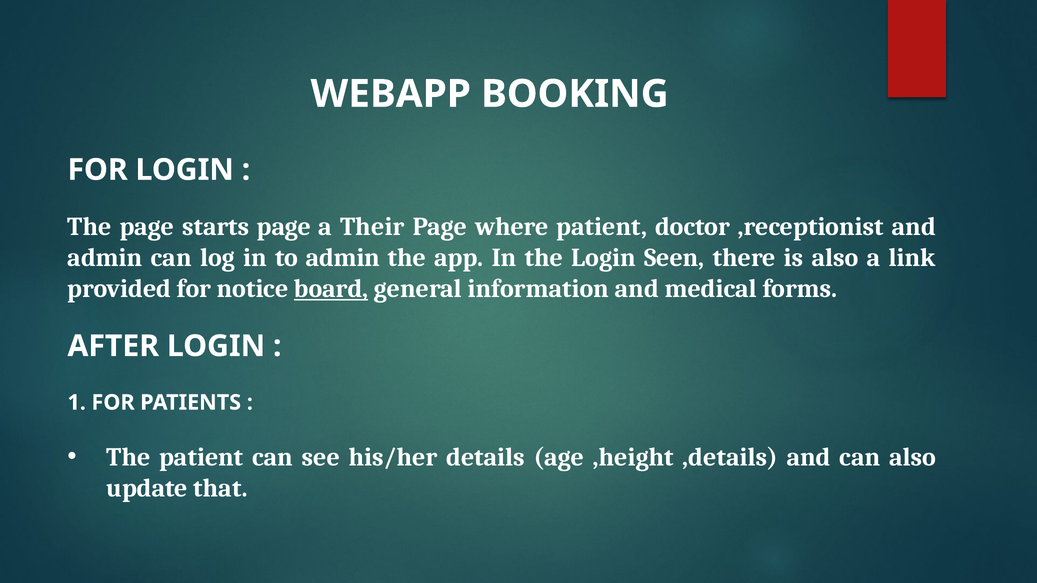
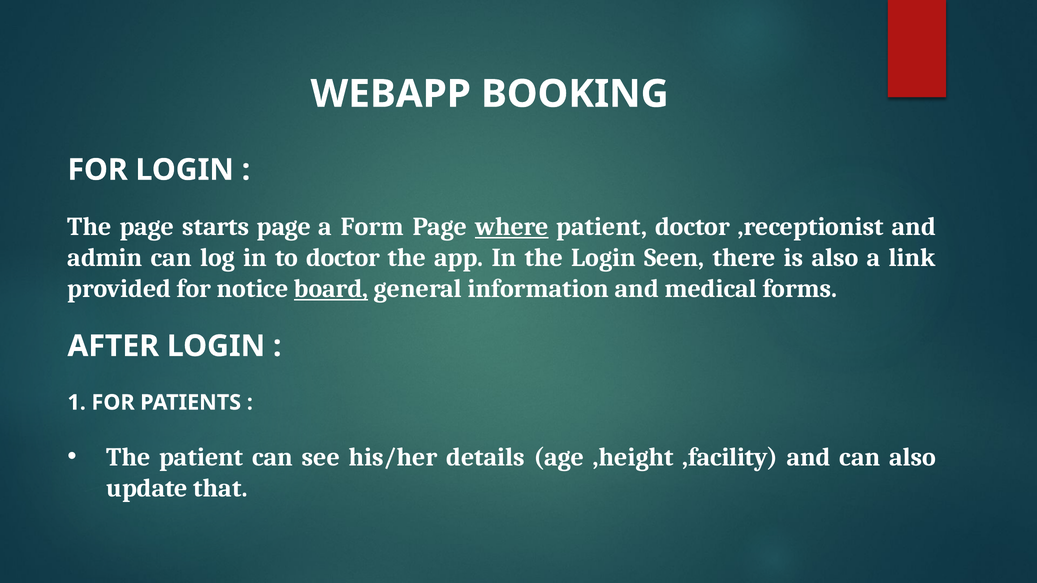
Their: Their -> Form (372, 227)
where underline: none -> present (512, 227)
to admin: admin -> doctor (343, 258)
,details: ,details -> ,facility (730, 457)
